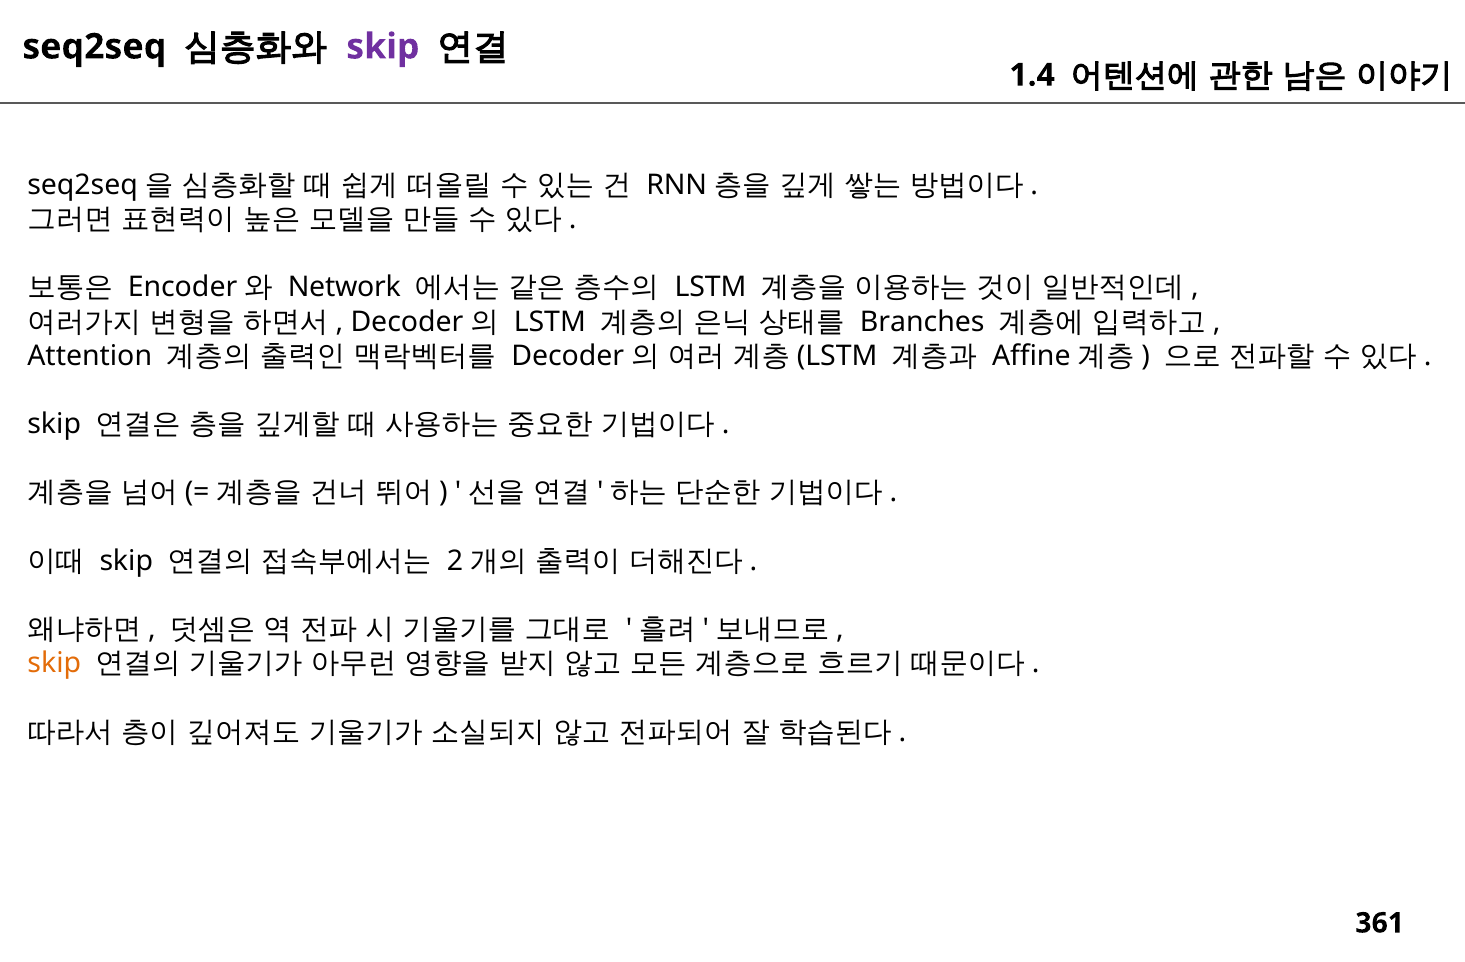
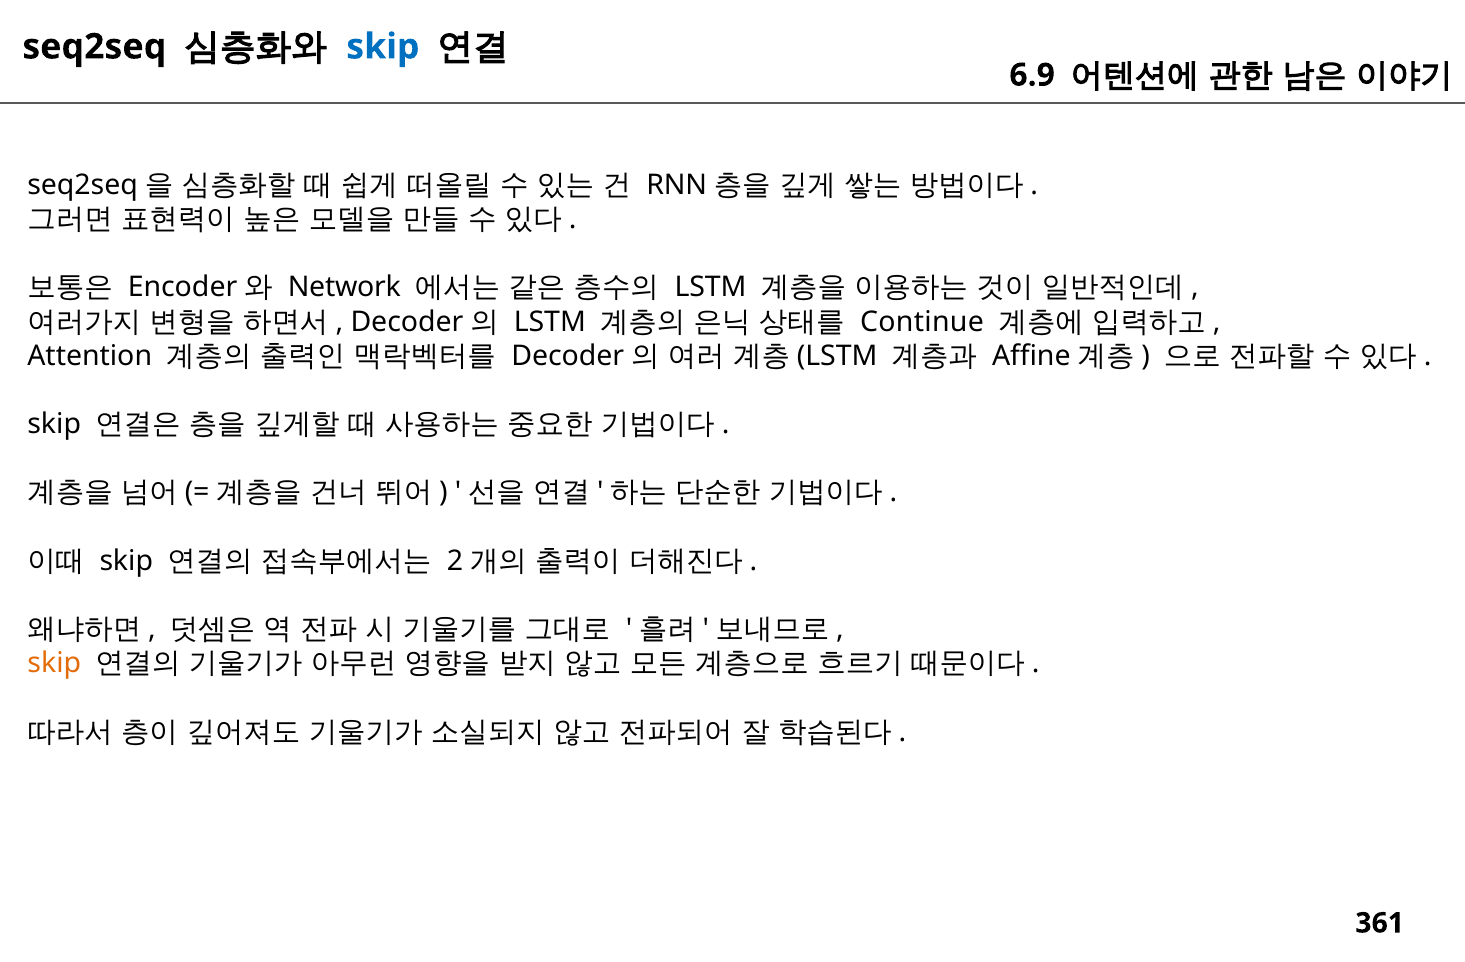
skip colour: purple -> blue (383, 47)
1.4: 1.4 -> 6.9 (1032, 75)
Branches: Branches -> Continue (922, 322)
